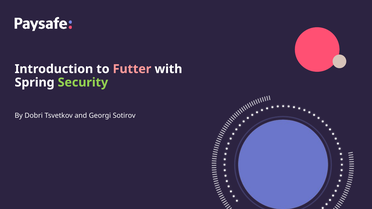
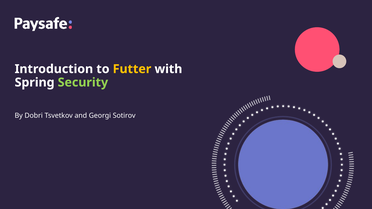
Futter colour: pink -> yellow (132, 69)
